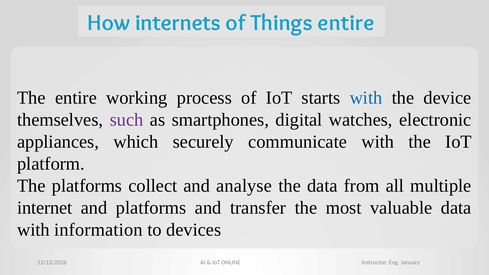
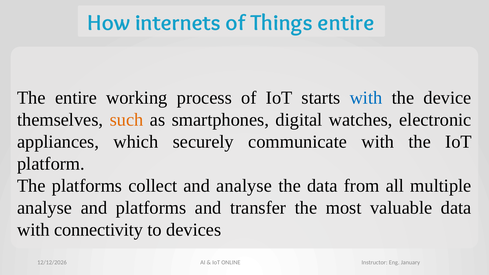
such colour: purple -> orange (127, 120)
internet: internet -> analyse (45, 208)
information: information -> connectivity (99, 230)
